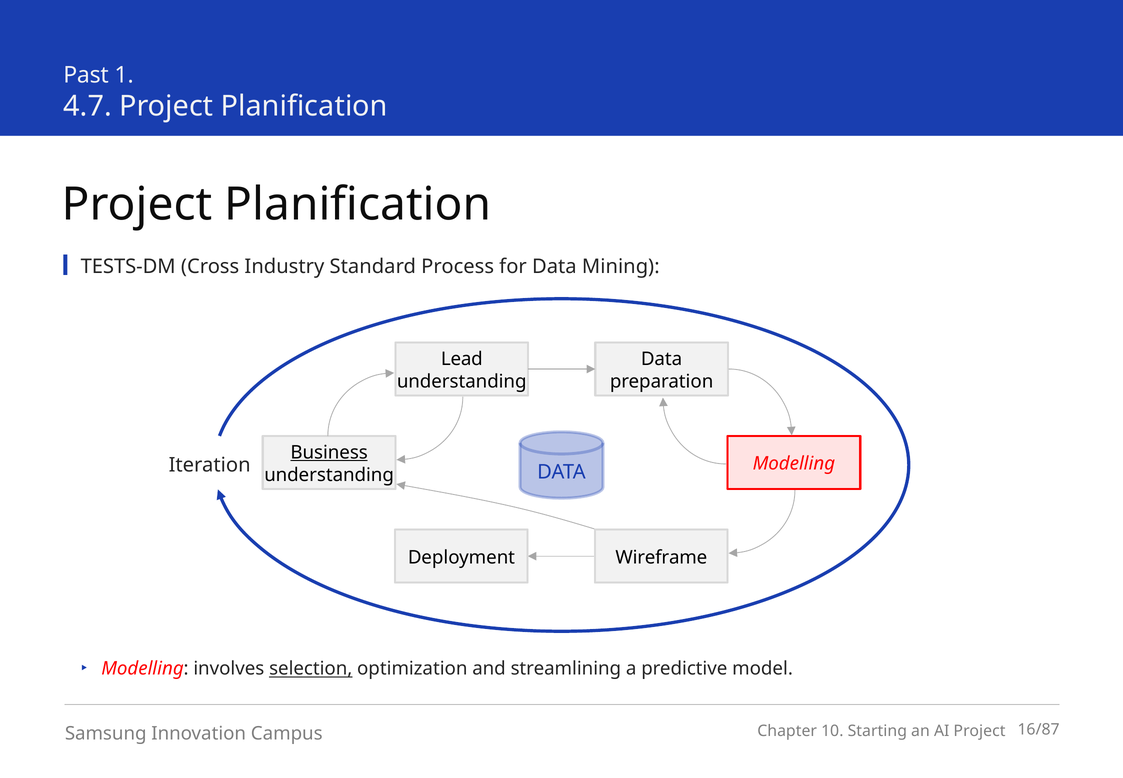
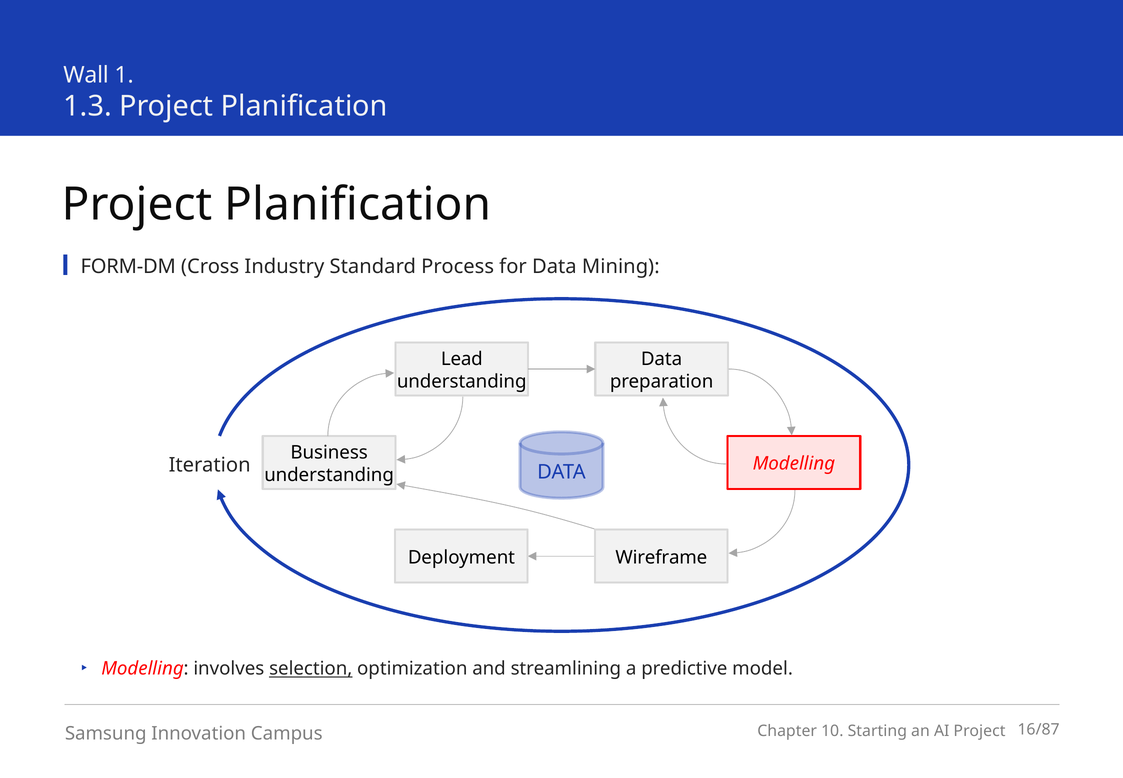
Past: Past -> Wall (86, 75)
4.7: 4.7 -> 1.3 (88, 106)
TESTS-DM: TESTS-DM -> FORM-DM (128, 267)
Business underline: present -> none (329, 452)
